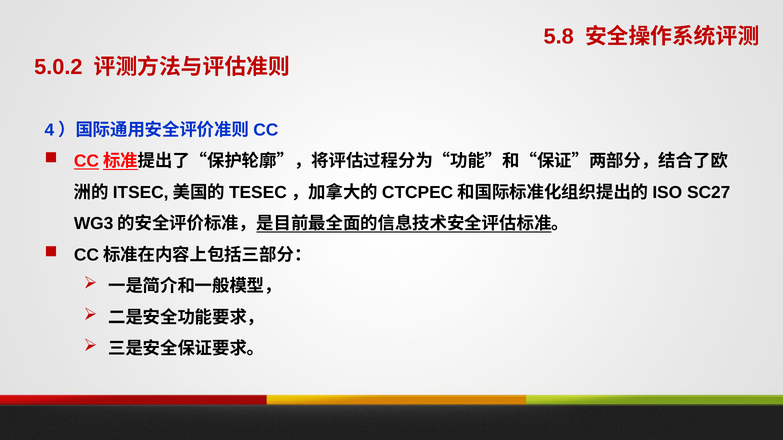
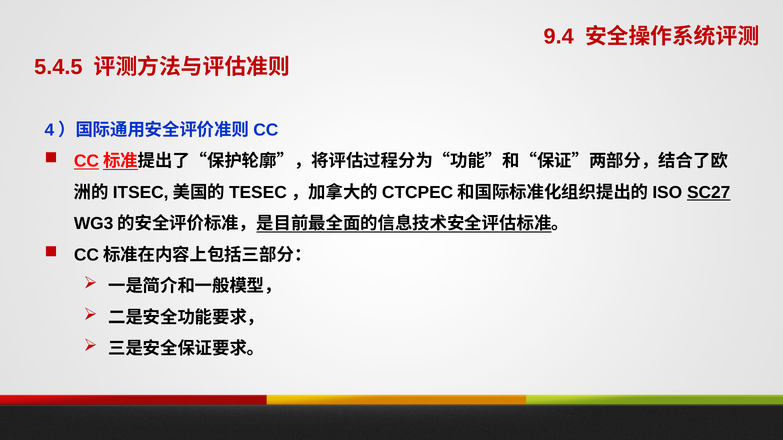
5.8: 5.8 -> 9.4 (559, 37)
5.0.2: 5.0.2 -> 5.4.5 (58, 67)
SC27 underline: none -> present (709, 193)
